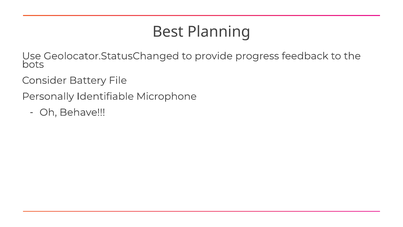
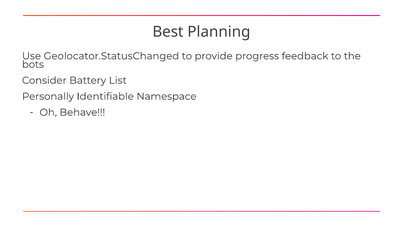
File: File -> List (118, 80)
Microphone: Microphone -> Namespace (166, 96)
